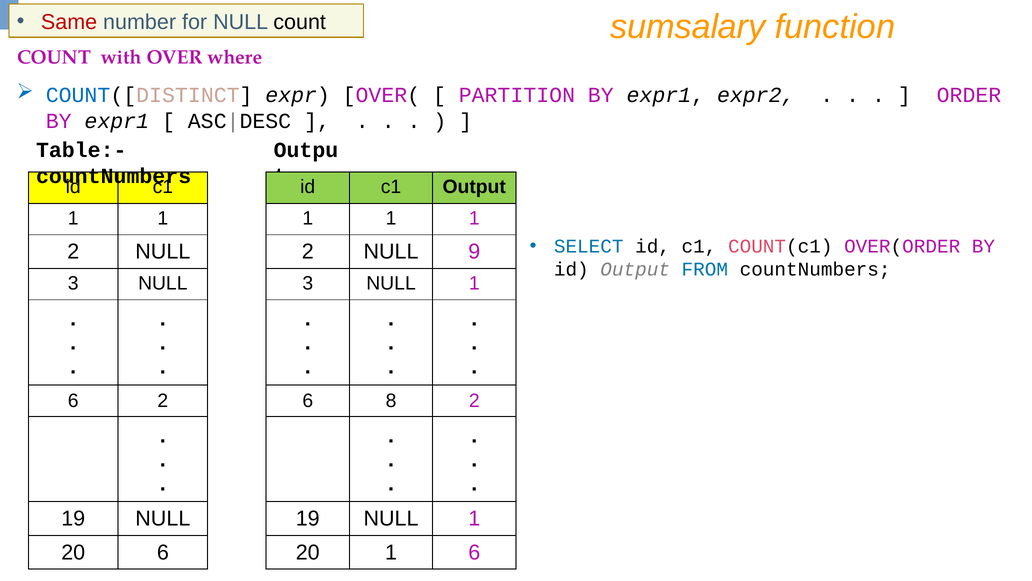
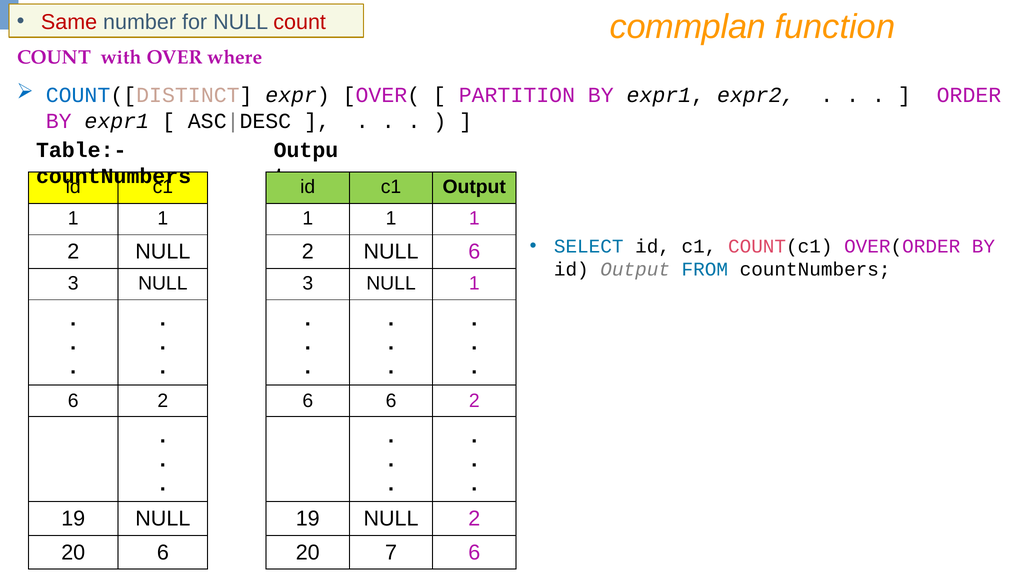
count colour: black -> red (300, 22)
sumsalary: sumsalary -> commplan (688, 27)
NULL 9: 9 -> 6 (474, 252)
6 8: 8 -> 6 (391, 401)
19 NULL 1: 1 -> 2 (474, 518)
20 1: 1 -> 7 (391, 552)
